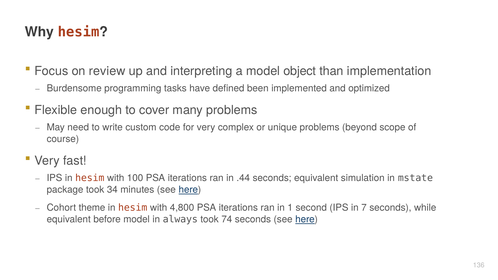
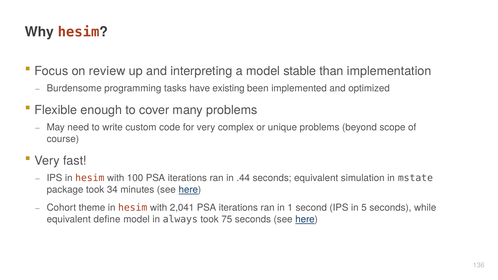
object: object -> stable (300, 71)
defined: defined -> existing (229, 88)
4,800: 4,800 -> 2,041 (182, 208)
7: 7 -> 5 (364, 208)
before: before -> define (107, 219)
74: 74 -> 75 (227, 219)
